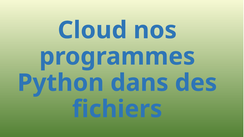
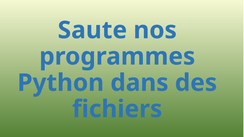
Cloud: Cloud -> Saute (92, 30)
